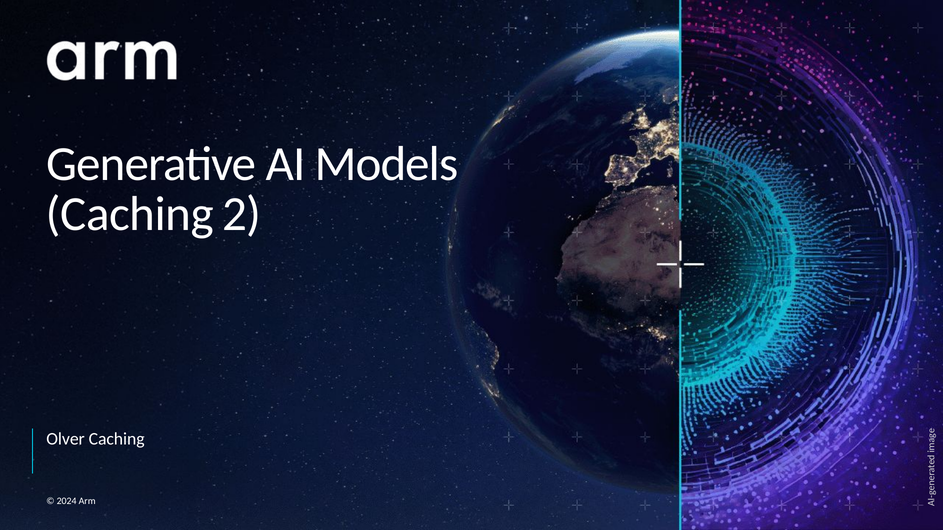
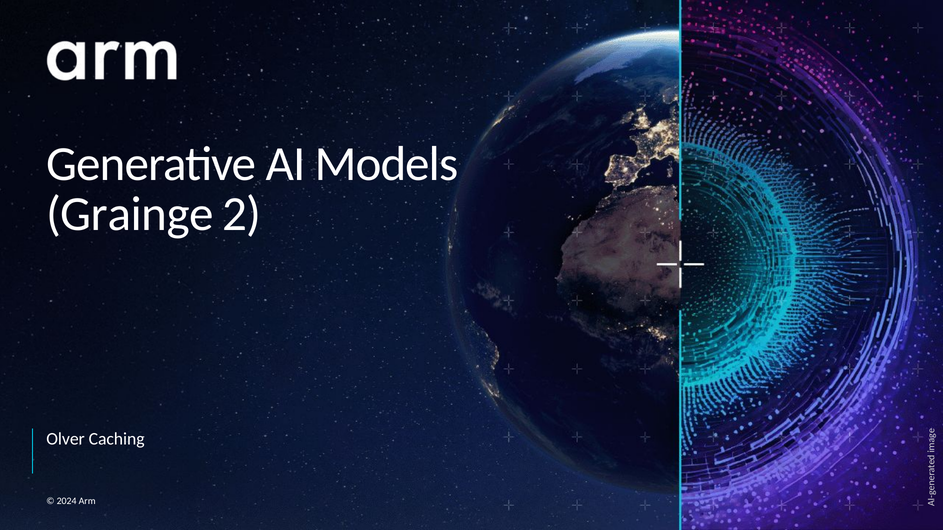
Caching: Caching -> Grainge (130, 214)
